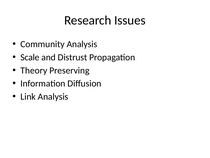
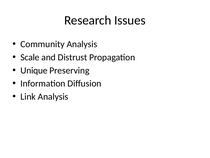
Theory: Theory -> Unique (34, 70)
